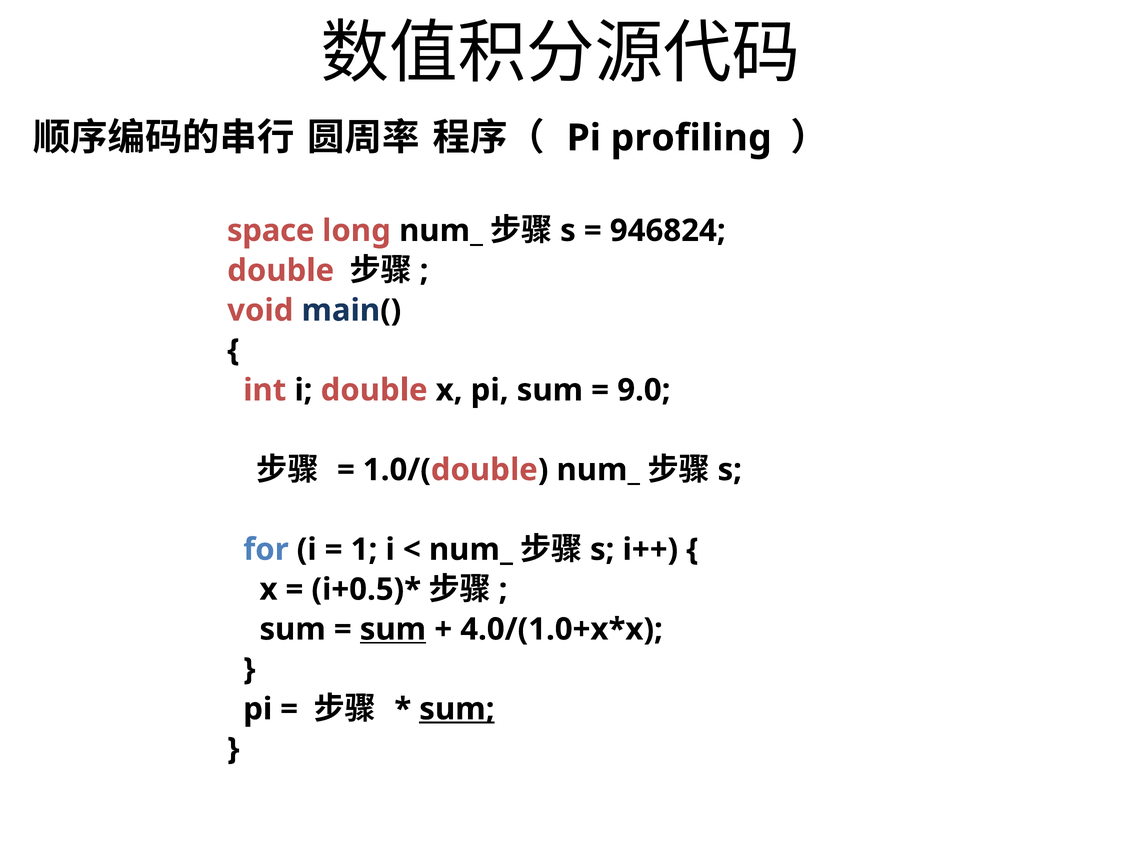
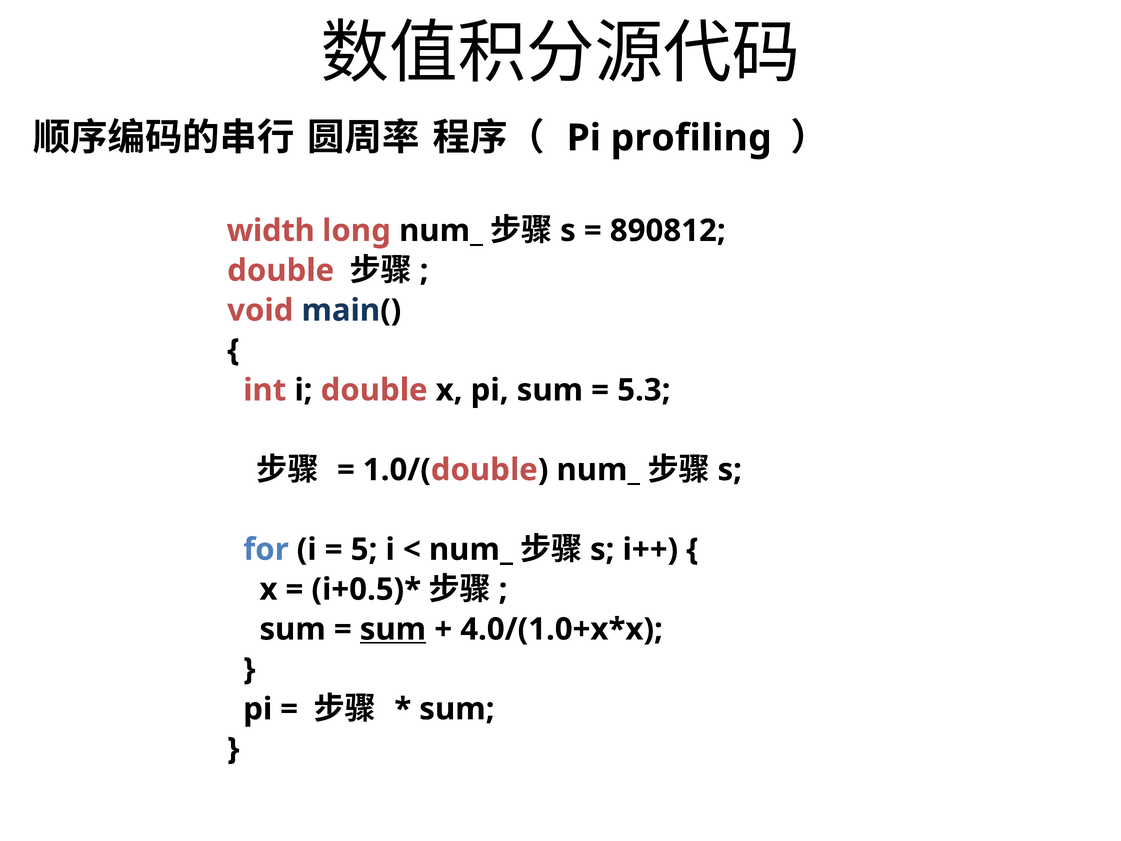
space: space -> width (271, 231)
946824: 946824 -> 890812 (668, 231)
9.0: 9.0 -> 5.3 (644, 390)
1: 1 -> 5 (364, 549)
sum underline: present -> none (457, 709)
